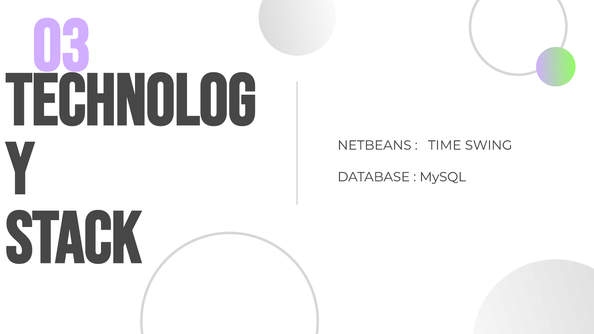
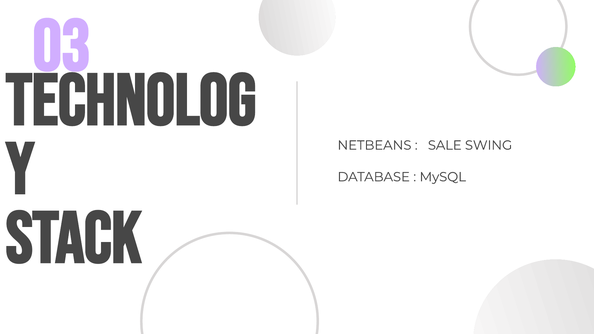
TIME: TIME -> SALE (445, 145)
